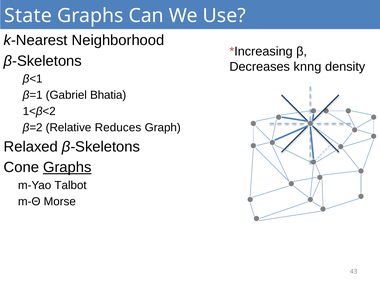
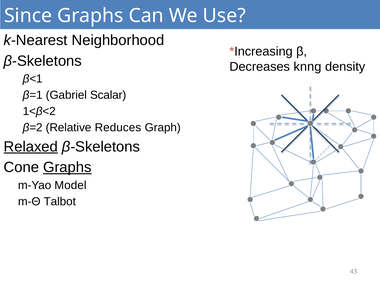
State: State -> Since (28, 16)
Bhatia: Bhatia -> Scalar (108, 95)
Relaxed underline: none -> present (31, 147)
Talbot: Talbot -> Model (70, 185)
Morse: Morse -> Talbot (60, 202)
